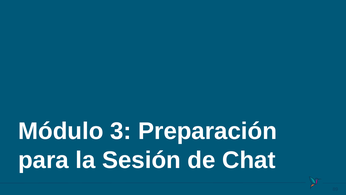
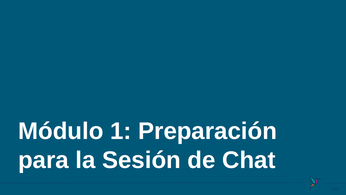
3: 3 -> 1 (121, 131)
